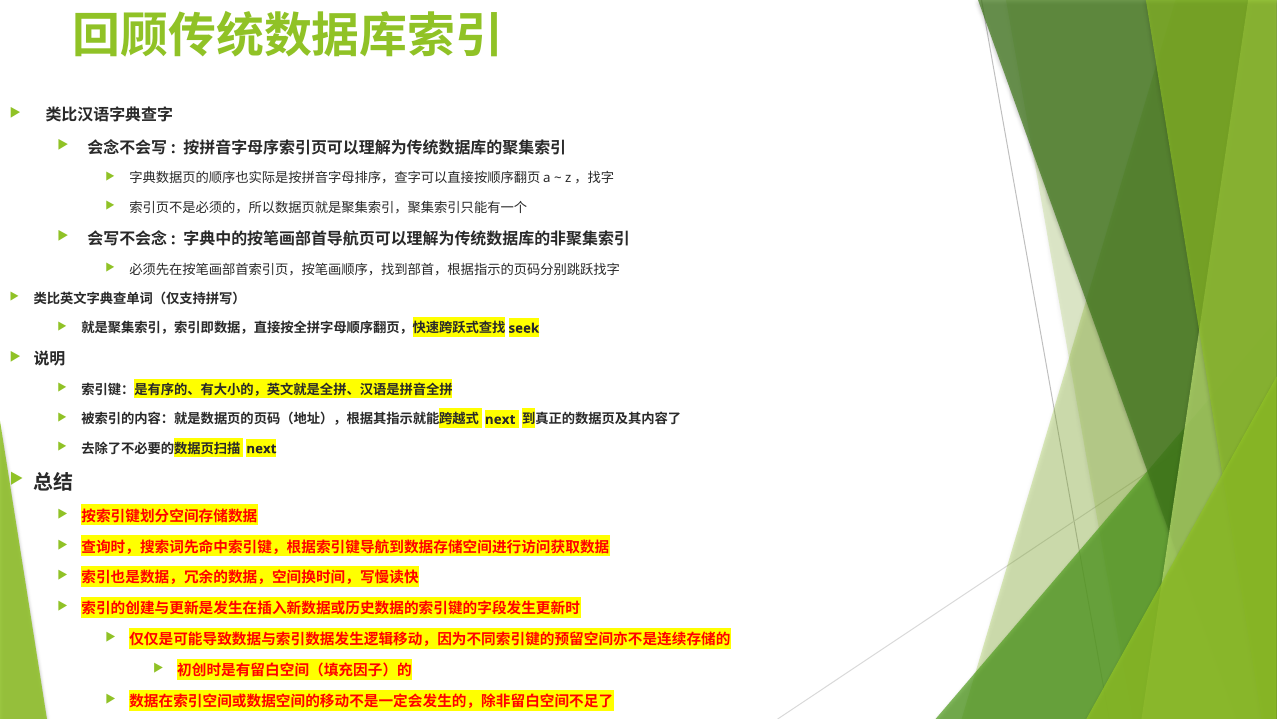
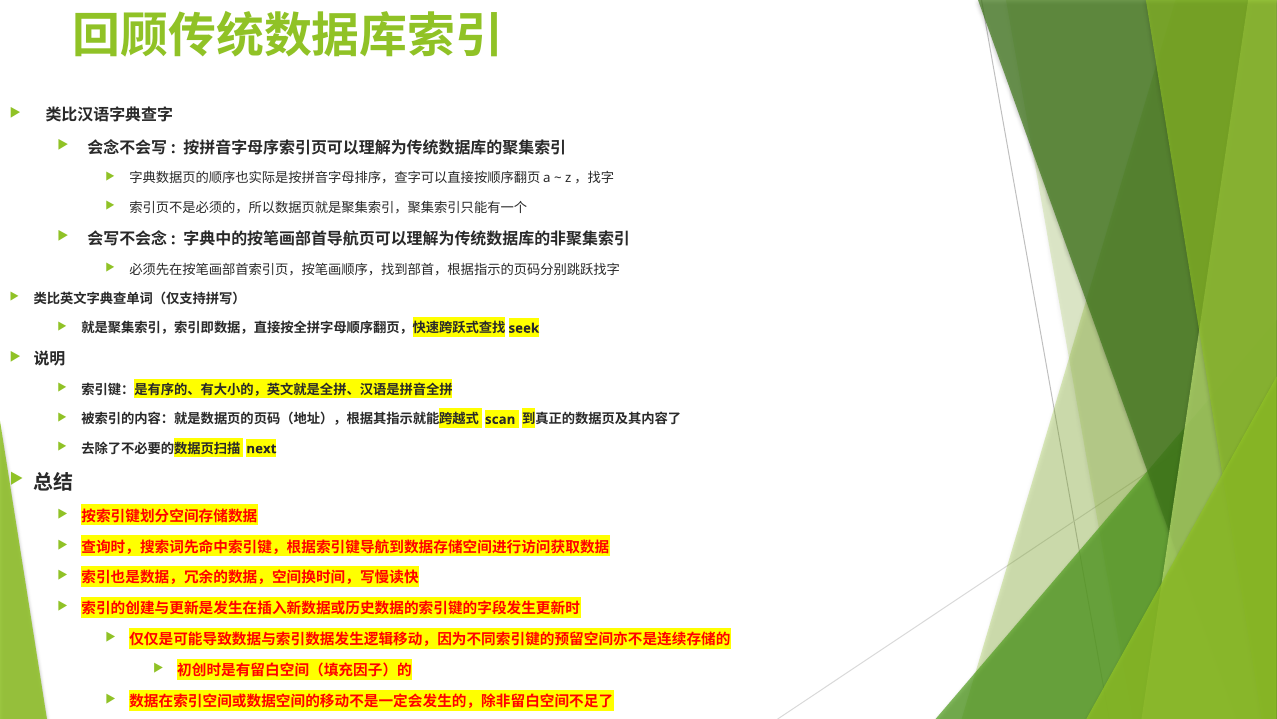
next: next -> scan (500, 419)
